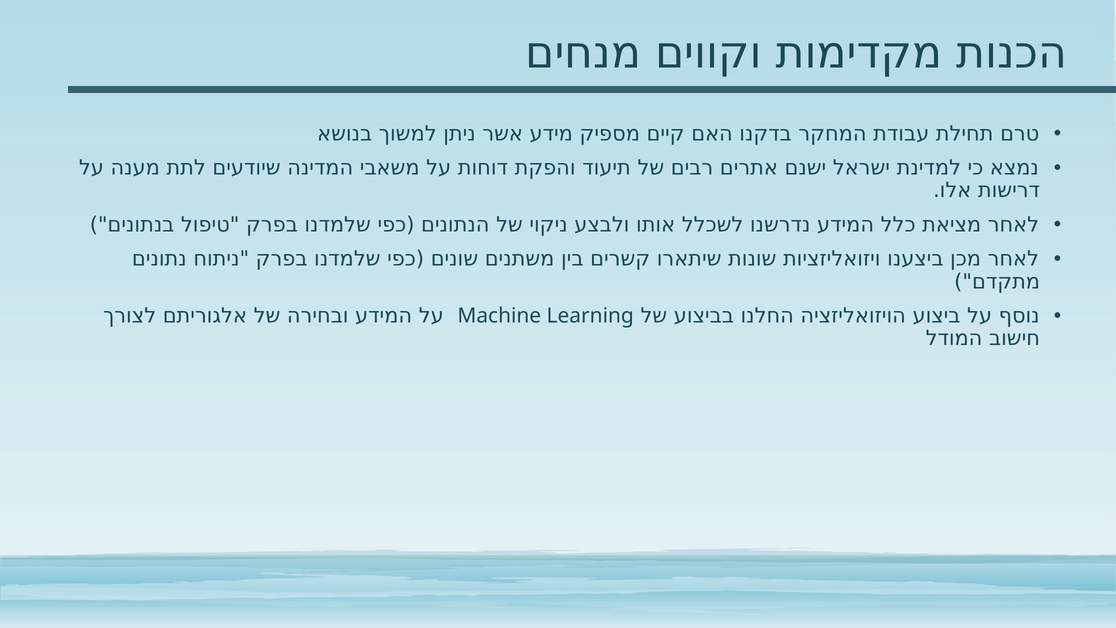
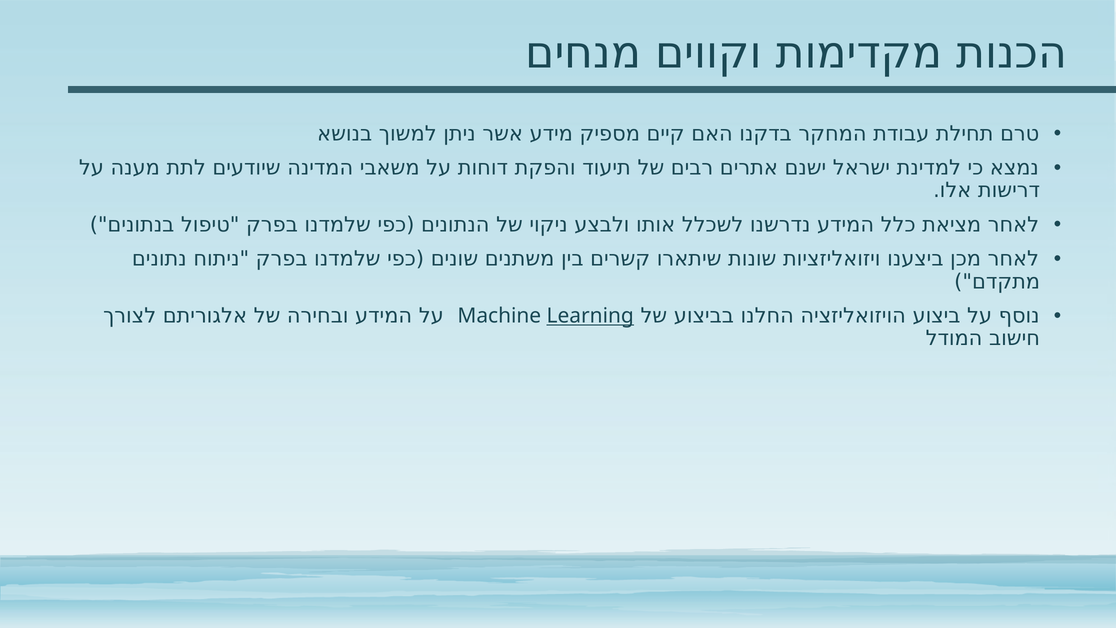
Learning underline: none -> present (590, 316)
